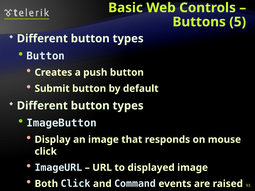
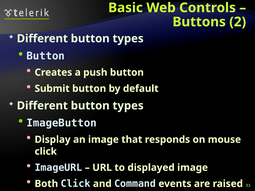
5: 5 -> 2 (238, 22)
